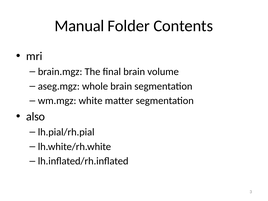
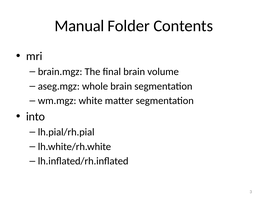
also: also -> into (36, 117)
